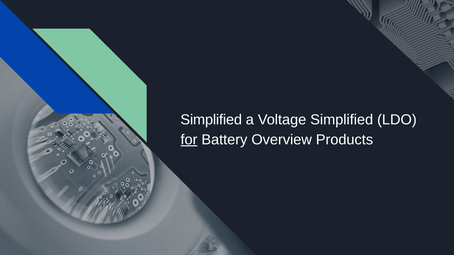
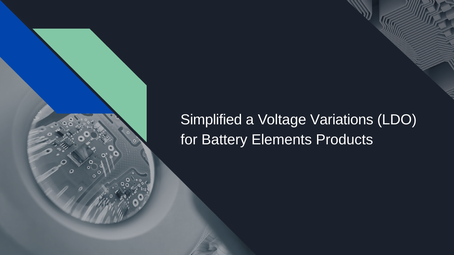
Voltage Simplified: Simplified -> Variations (342, 120)
for underline: present -> none (189, 140)
Overview: Overview -> Elements (282, 140)
